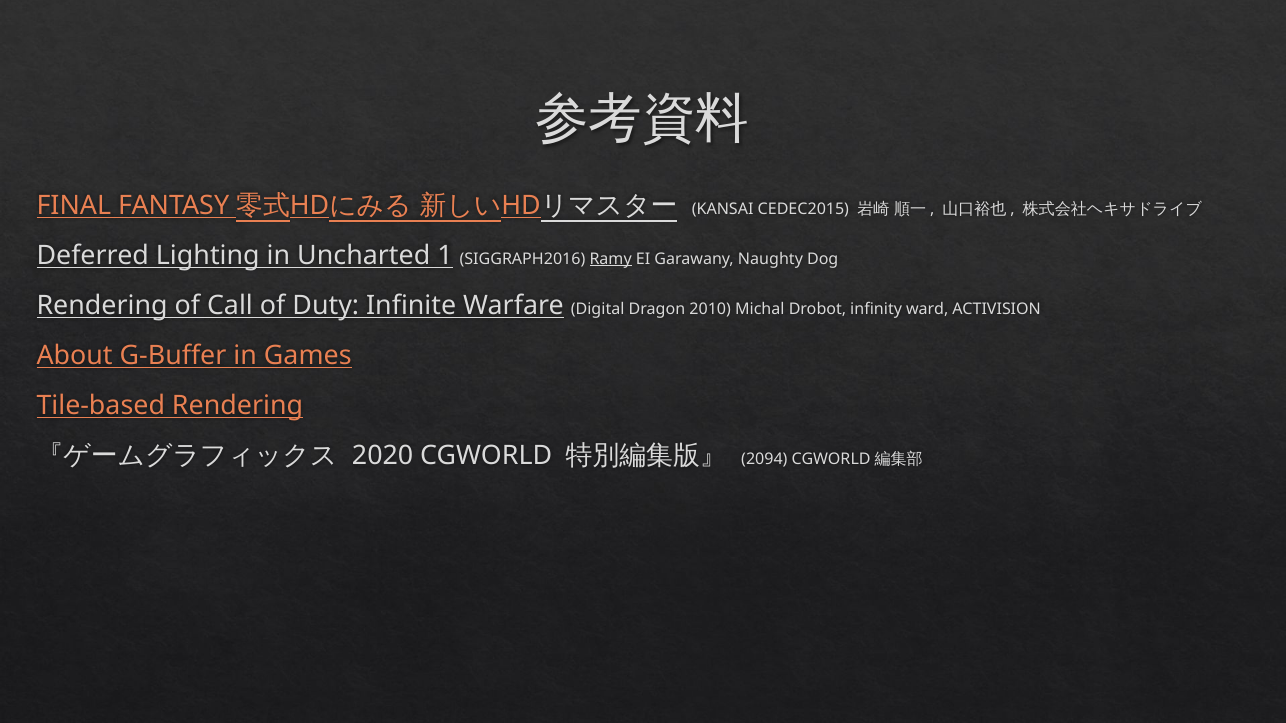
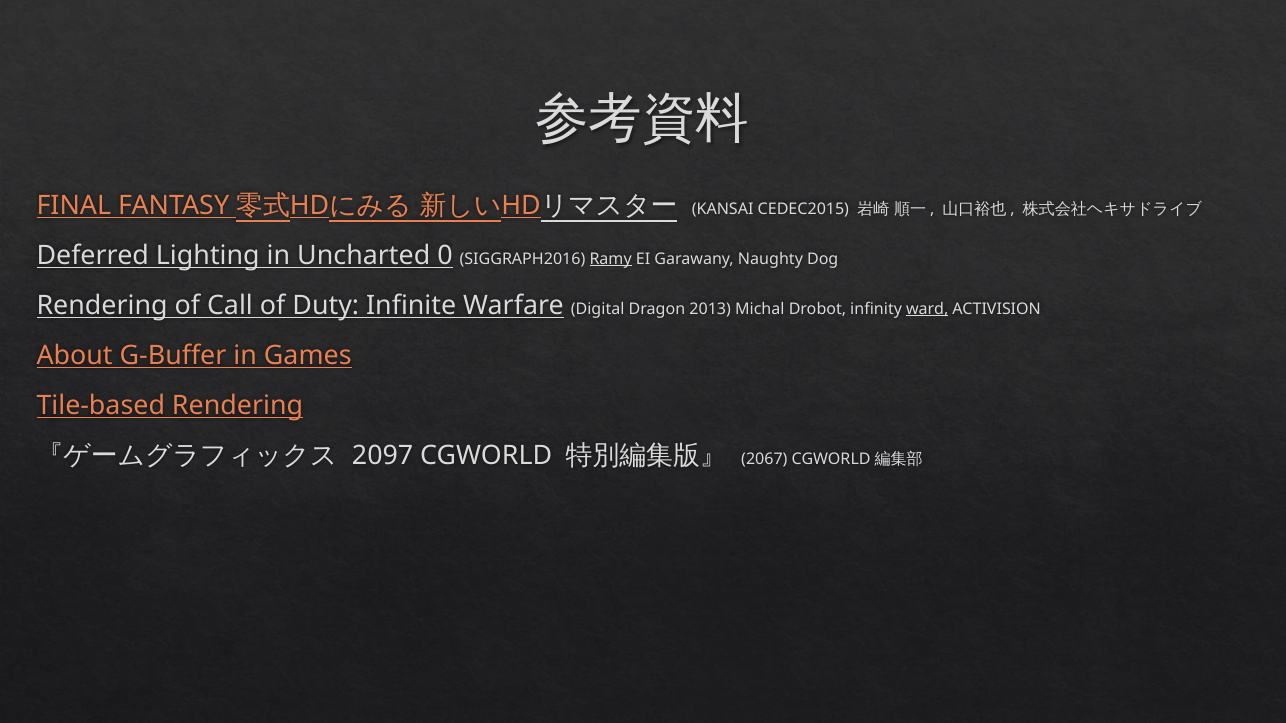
1: 1 -> 0 (445, 256)
2010: 2010 -> 2013 (710, 309)
ward underline: none -> present (927, 309)
2020: 2020 -> 2097 (383, 456)
2094: 2094 -> 2067 (764, 459)
